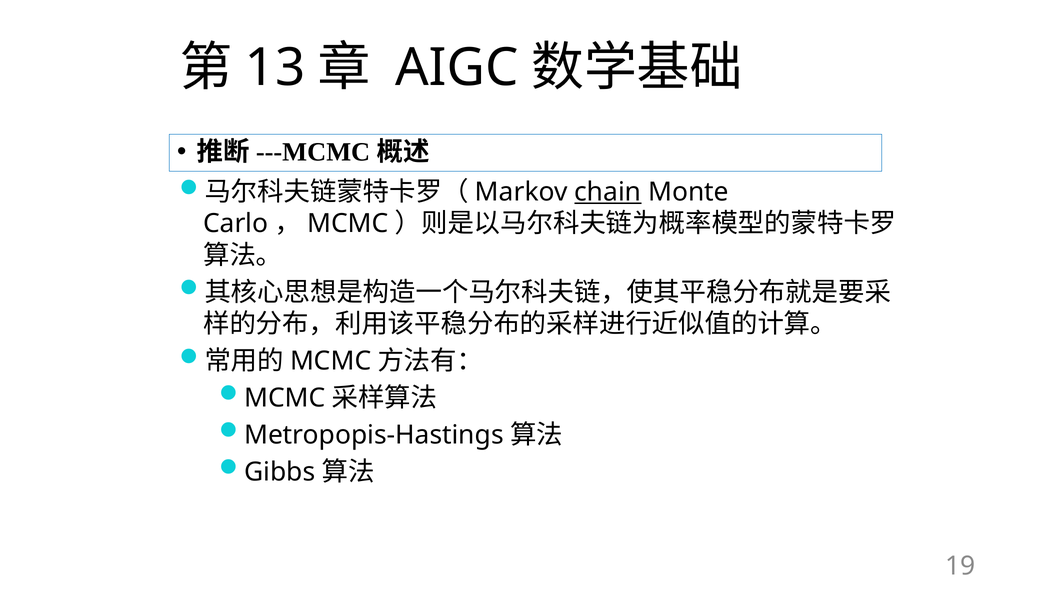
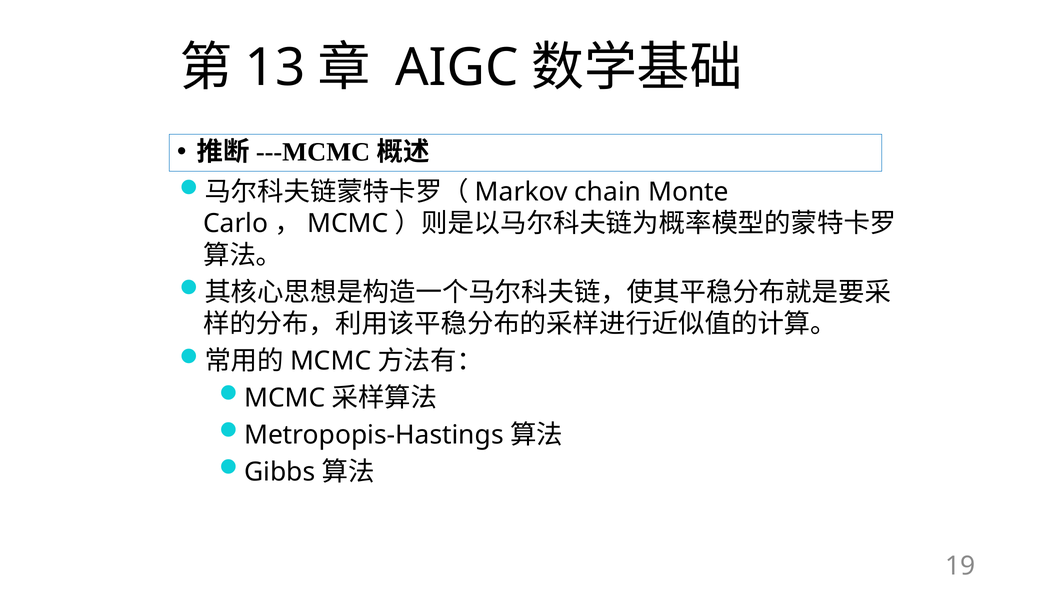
chain underline: present -> none (608, 192)
